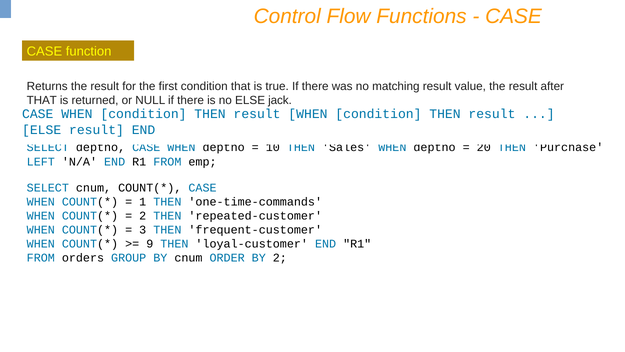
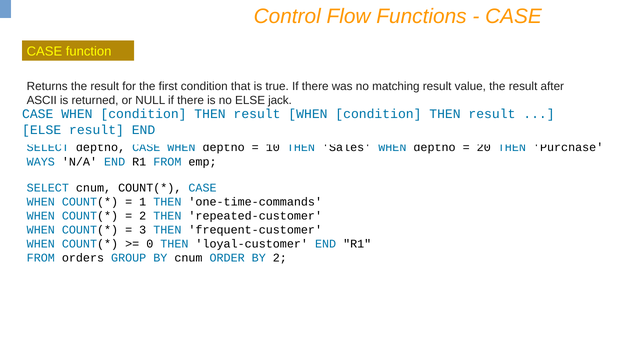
THAT: THAT -> ASCII (42, 100)
LEFT: LEFT -> WAYS (41, 162)
9: 9 -> 0 (150, 244)
